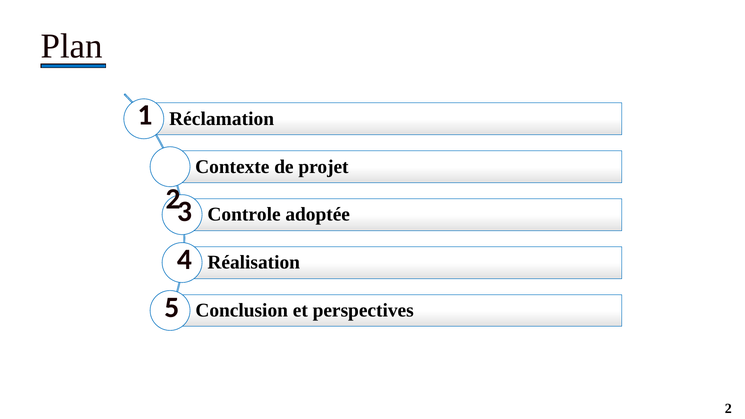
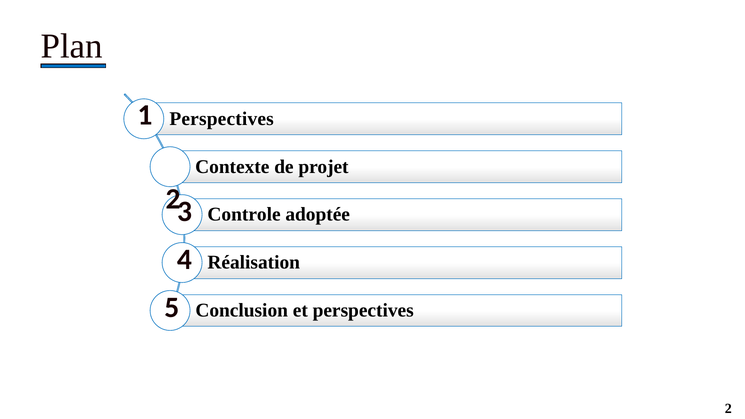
Réclamation: Réclamation -> Perspectives (222, 119)
